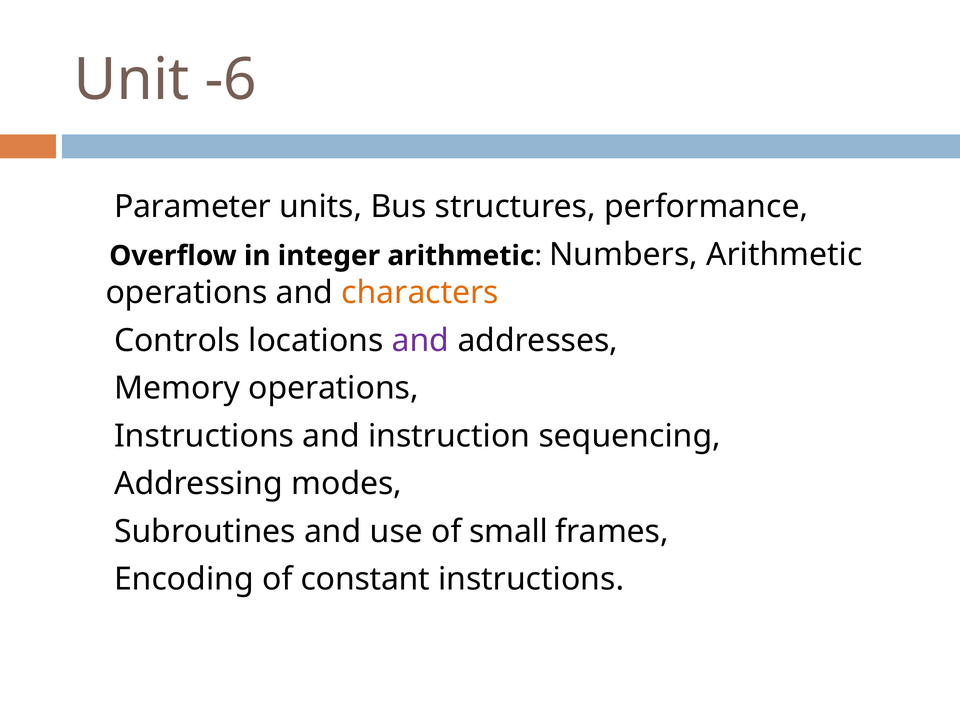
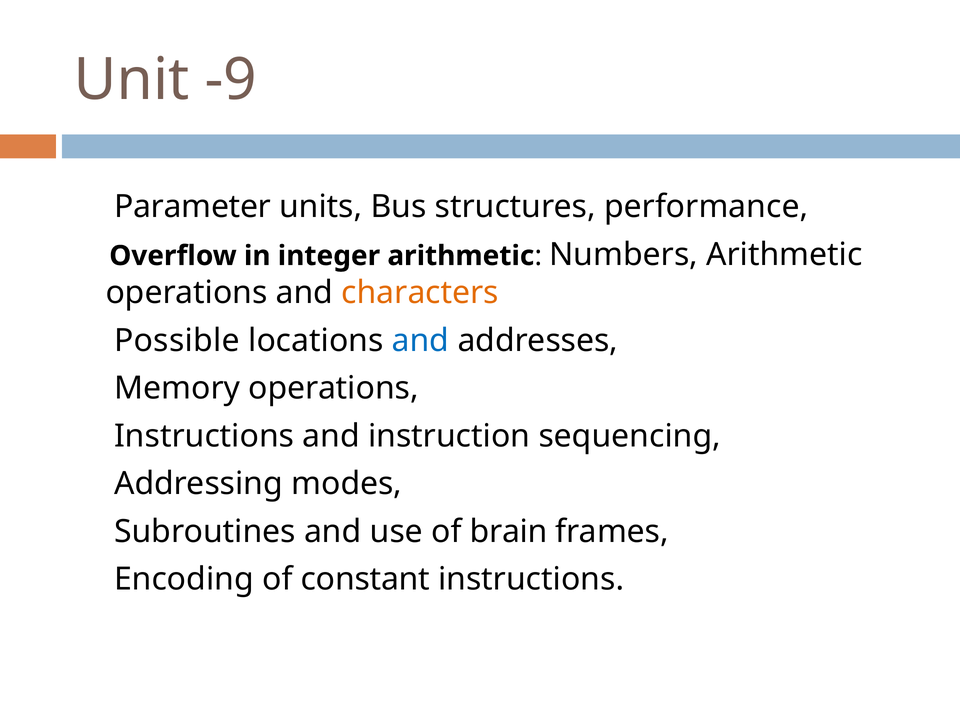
-6: -6 -> -9 (231, 80)
Controls: Controls -> Possible (177, 341)
and colour: purple -> blue (420, 341)
small: small -> brain (509, 532)
